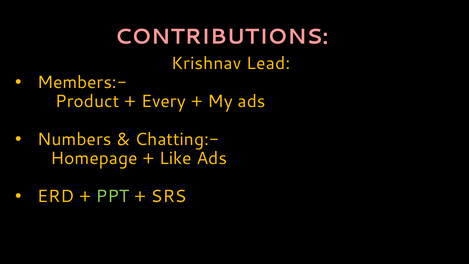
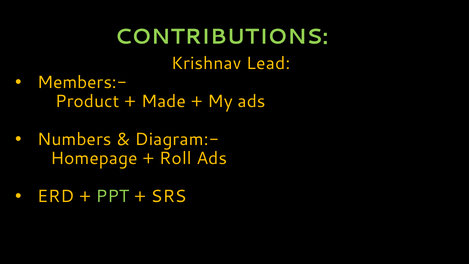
CONTRIBUTIONS colour: pink -> light green (222, 37)
Every: Every -> Made (164, 101)
Chatting:-: Chatting:- -> Diagram:- (177, 139)
Like: Like -> Roll (175, 158)
